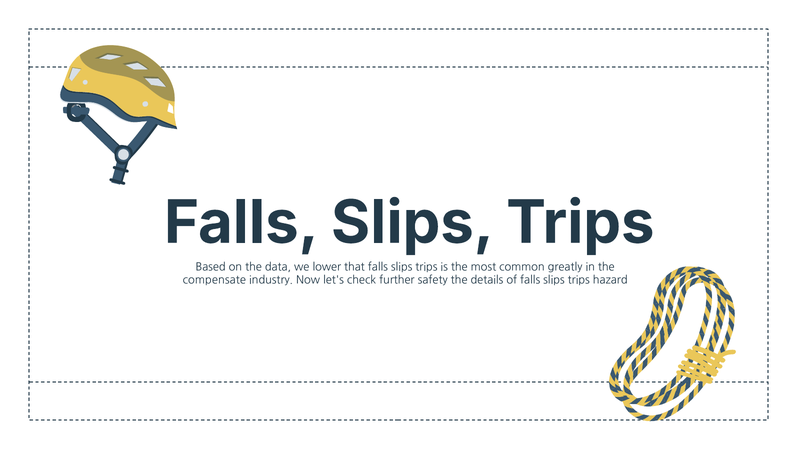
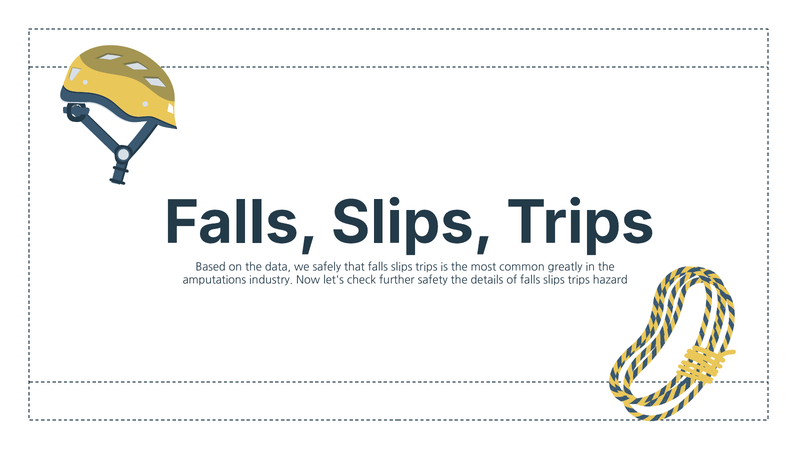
lower: lower -> safely (327, 266)
compensate: compensate -> amputations (214, 280)
